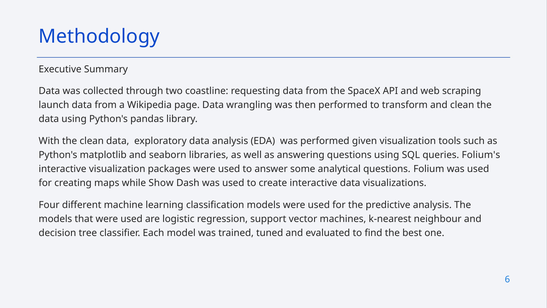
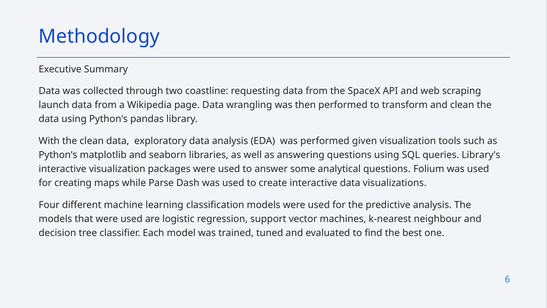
Folium's: Folium's -> Library's (481, 155)
Show: Show -> Parse (161, 183)
